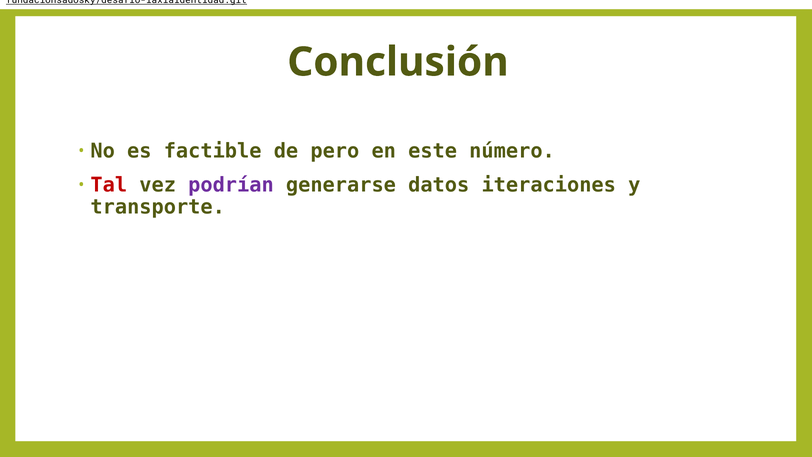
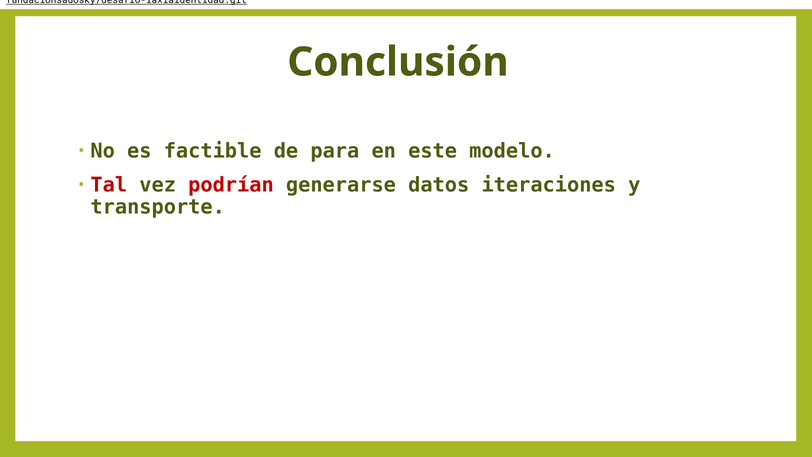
pero: pero -> para (335, 151)
número: número -> modelo (512, 151)
podrían colour: purple -> red (231, 185)
